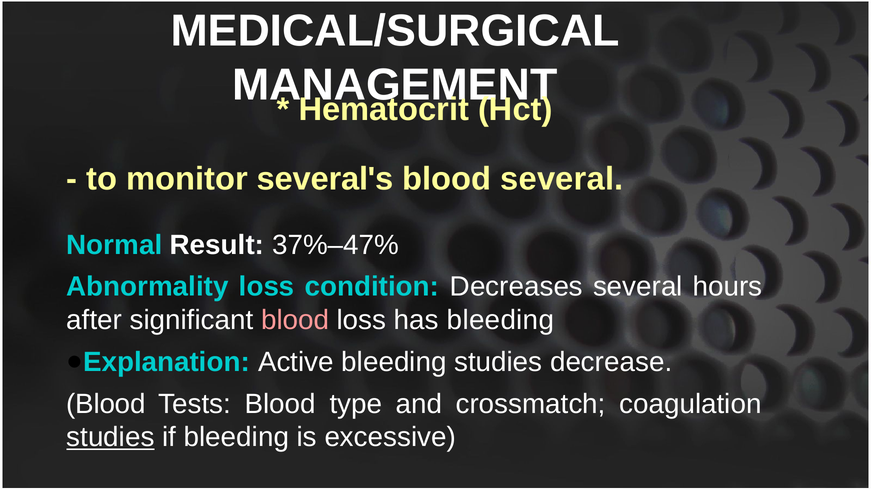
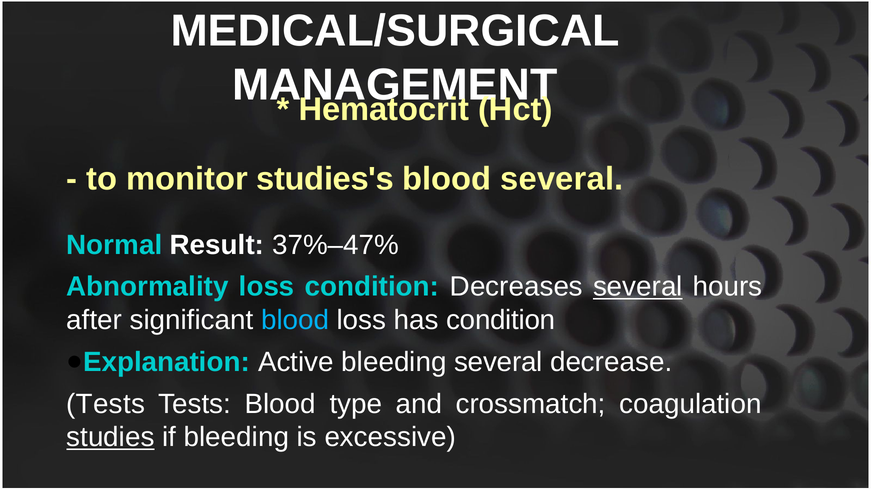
several's: several's -> studies's (325, 179)
several underline: none -> present (638, 287)
blood colour: pink -> light blue (295, 320)
has bleeding: bleeding -> condition (501, 320)
bleeding studies: studies -> several (498, 362)
Blood: Blood -> Tests (106, 404)
